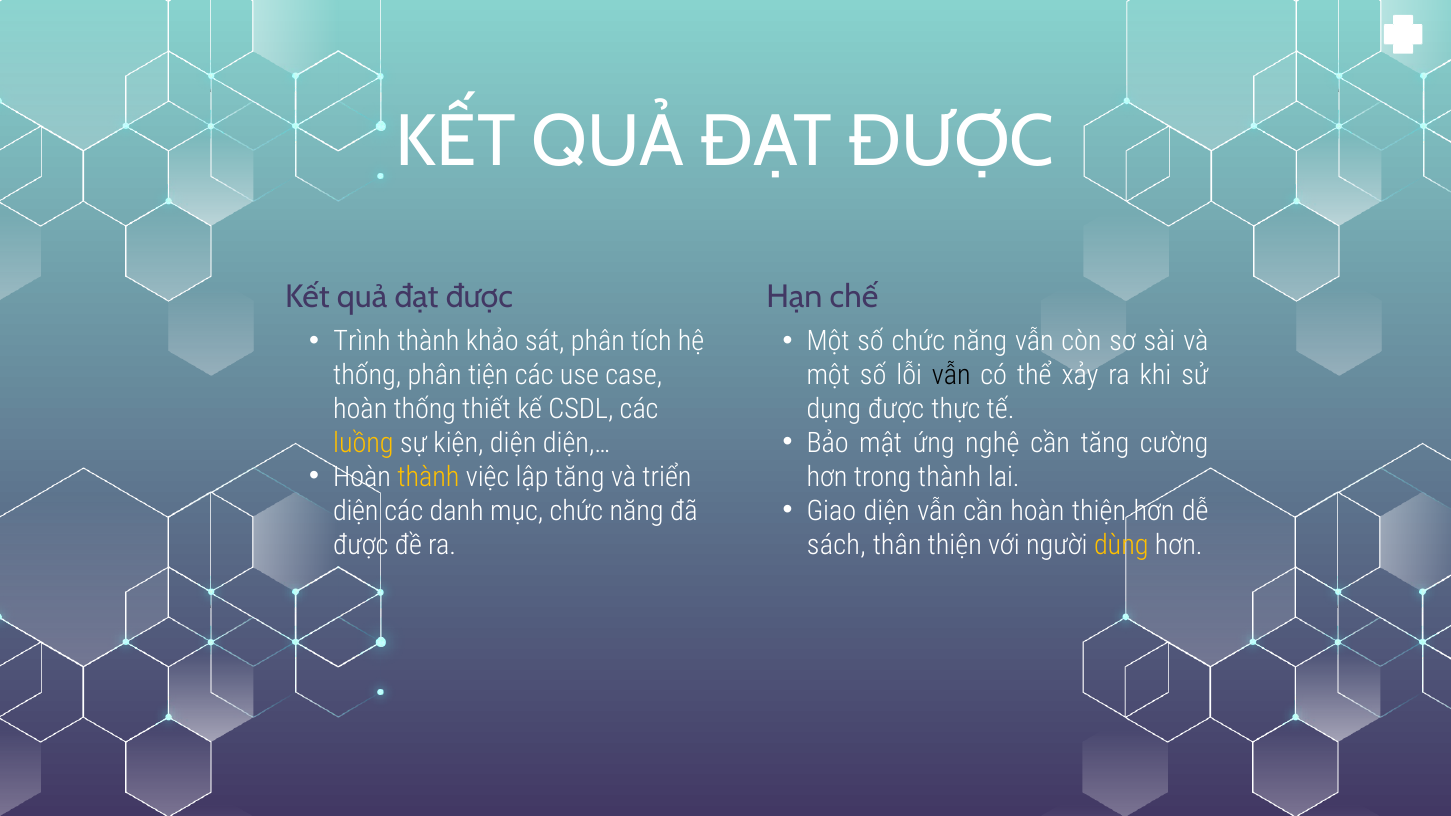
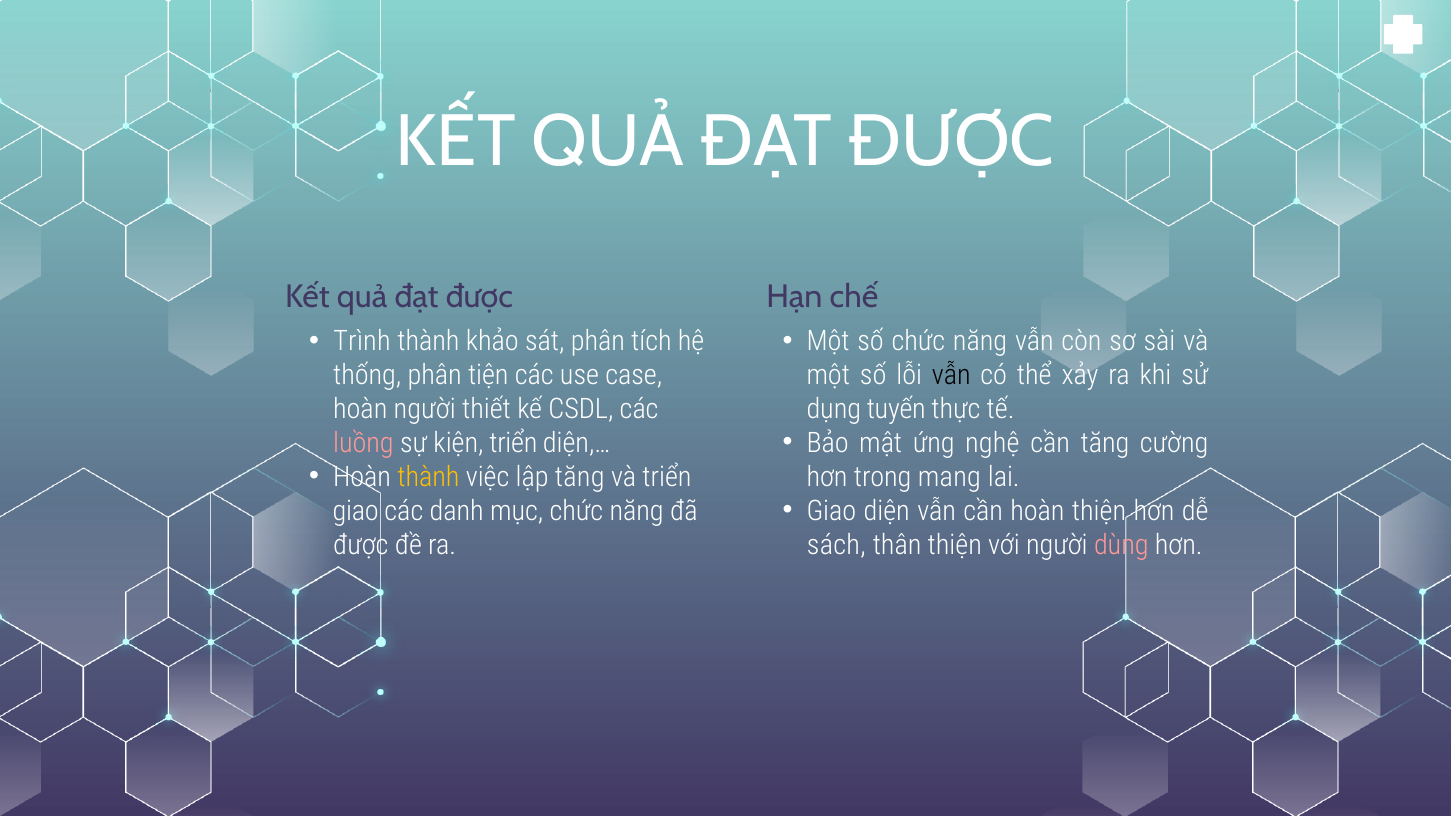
hoàn thống: thống -> người (425, 409)
dụng được: được -> tuyến (896, 409)
luồng colour: yellow -> pink (363, 443)
kiện diện: diện -> triển (513, 443)
trong thành: thành -> mang (949, 477)
diện: diện -> giao (356, 511)
dùng colour: yellow -> pink (1121, 545)
